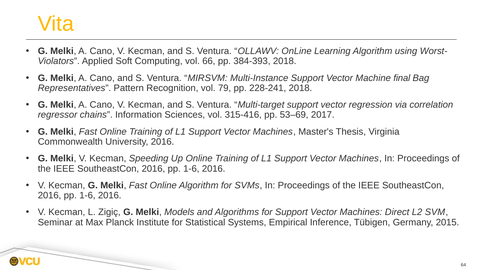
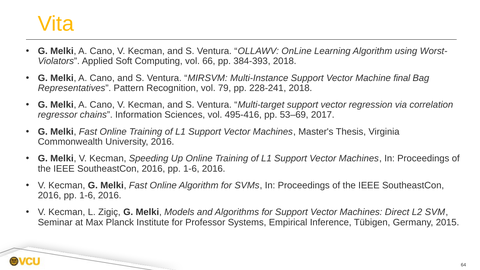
315-416: 315-416 -> 495-416 (243, 115)
Statistical: Statistical -> Professor (205, 222)
